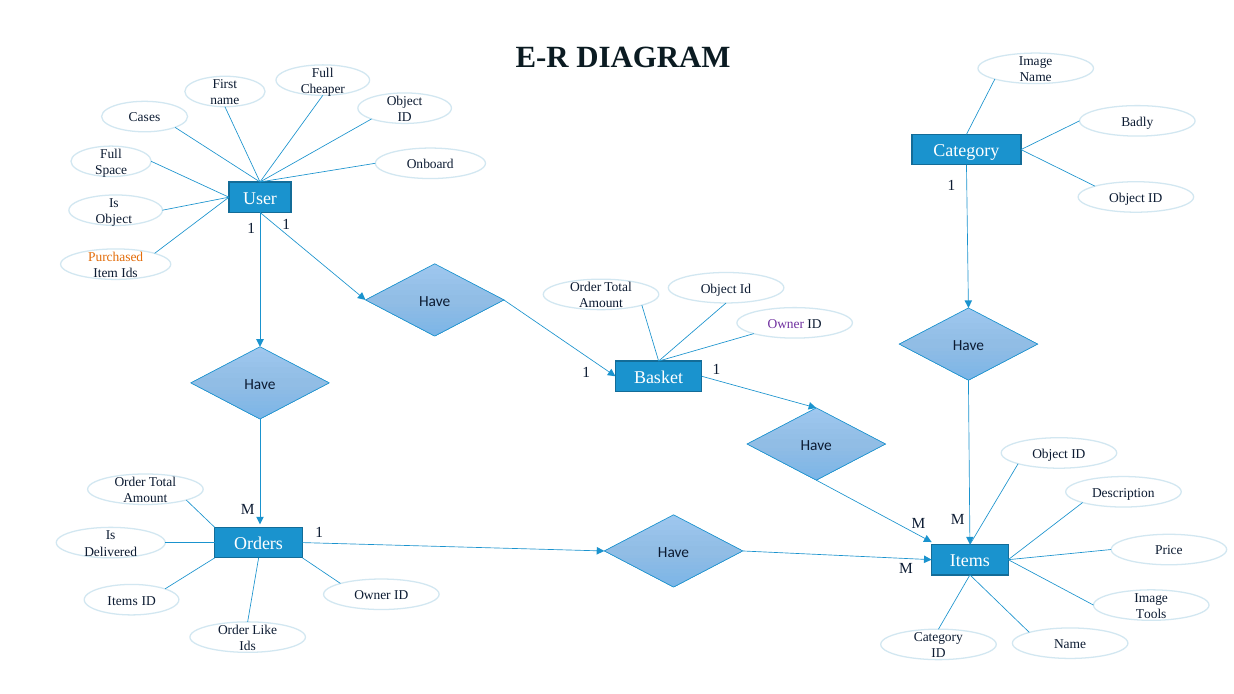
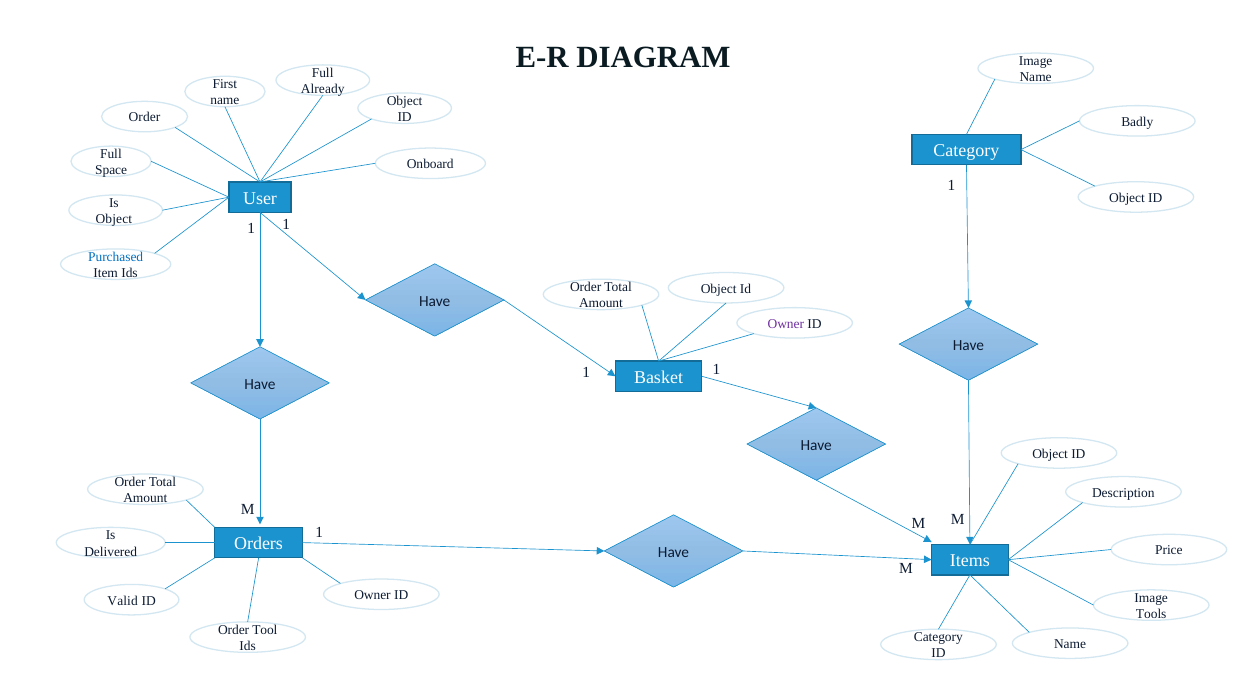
Cheaper: Cheaper -> Already (323, 89)
Cases: Cases -> Order (144, 118)
Purchased colour: orange -> blue (116, 257)
Items: Items -> Valid (123, 601)
Like: Like -> Tool (265, 630)
